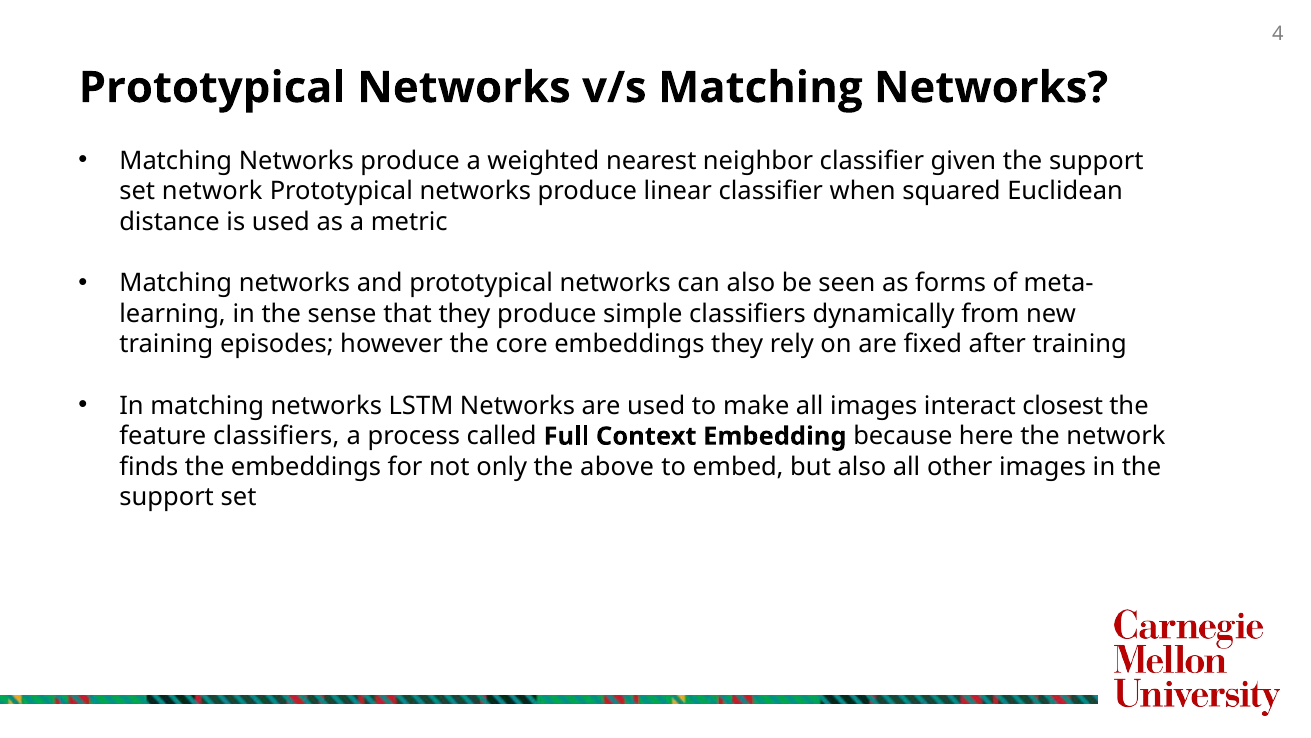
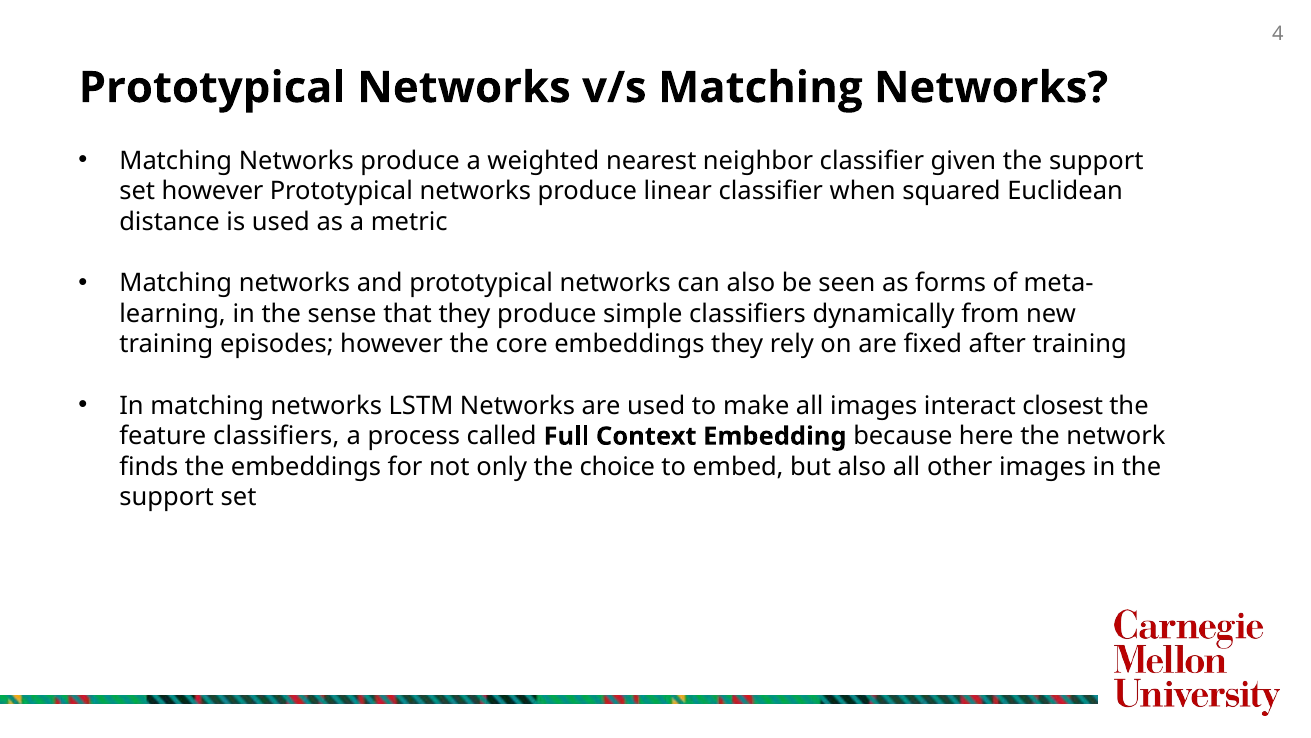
set network: network -> however (212, 191)
above: above -> choice (617, 467)
